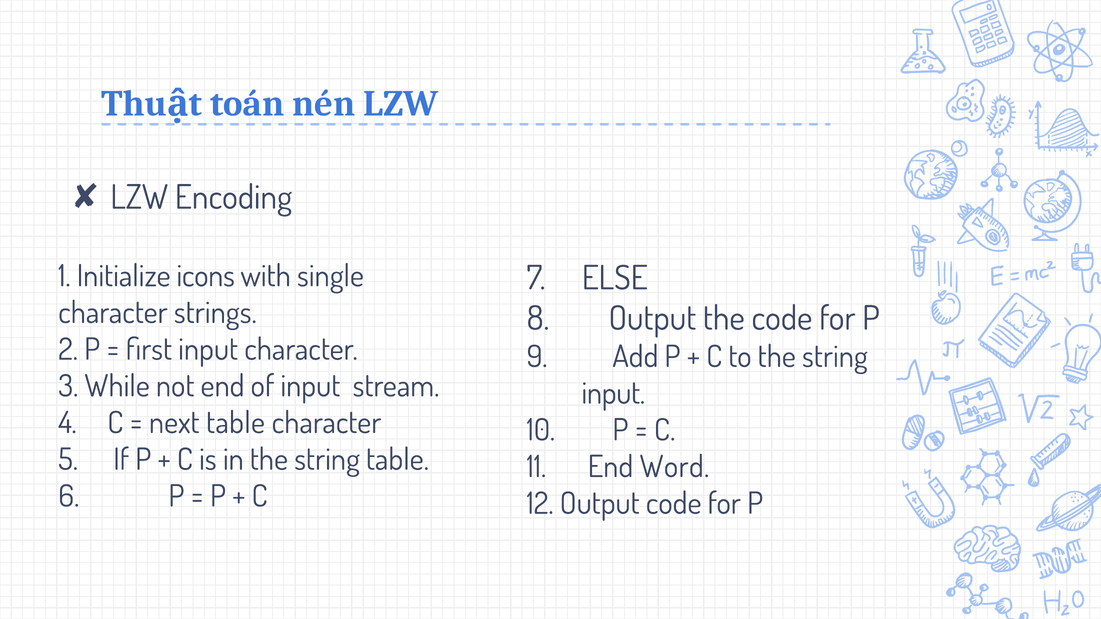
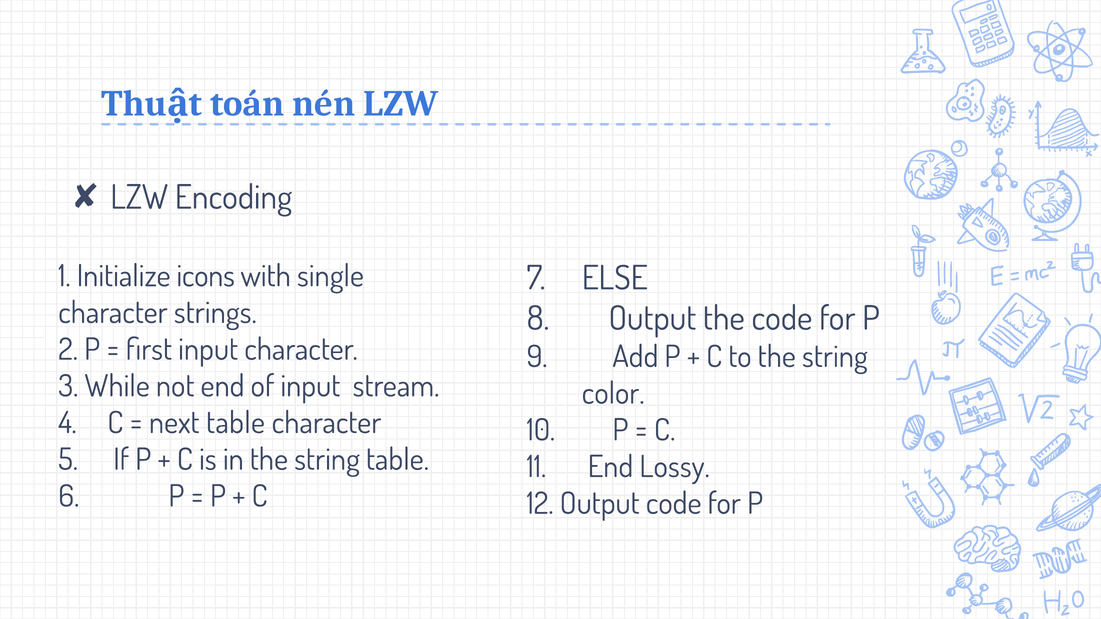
input: input -> color (613, 394)
Word: Word -> Lossy (675, 467)
